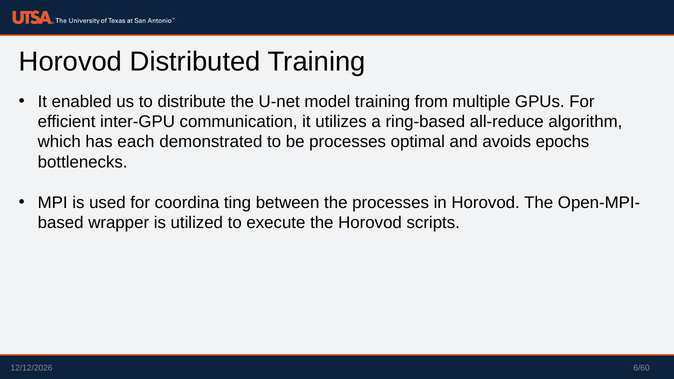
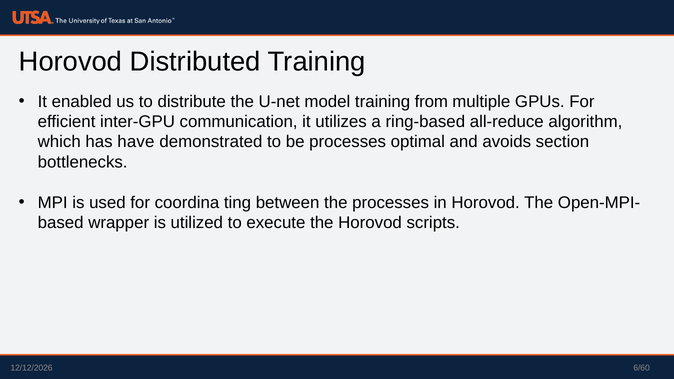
each: each -> have (136, 142)
epochs: epochs -> section (562, 142)
